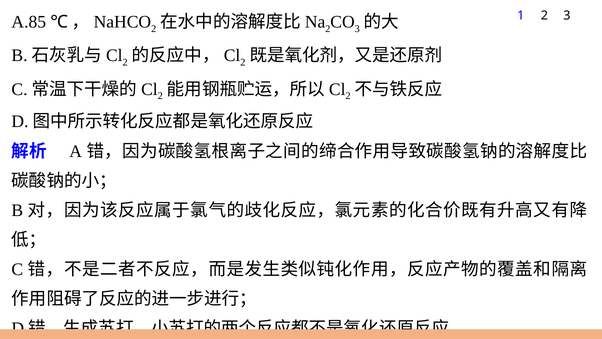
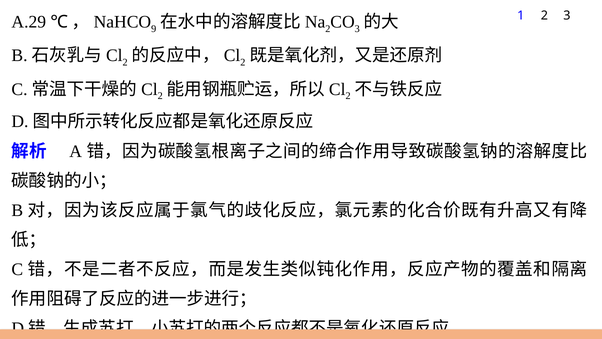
A.85: A.85 -> A.29 (29, 22)
2: 2 -> 9 (154, 29)
